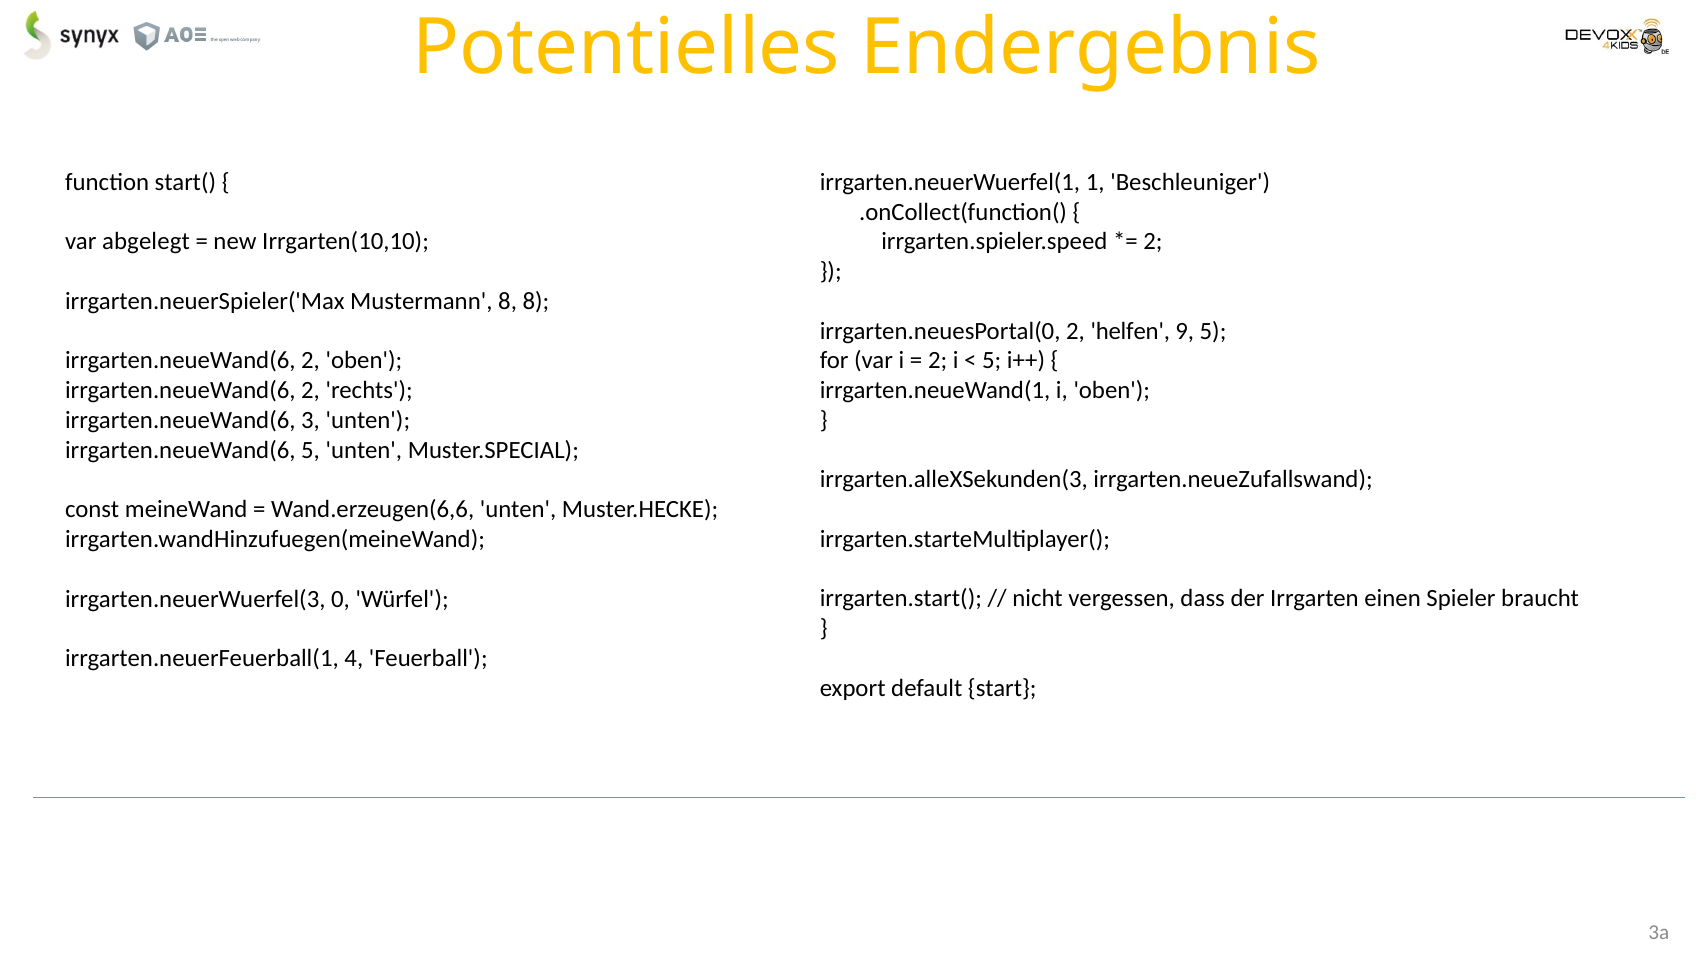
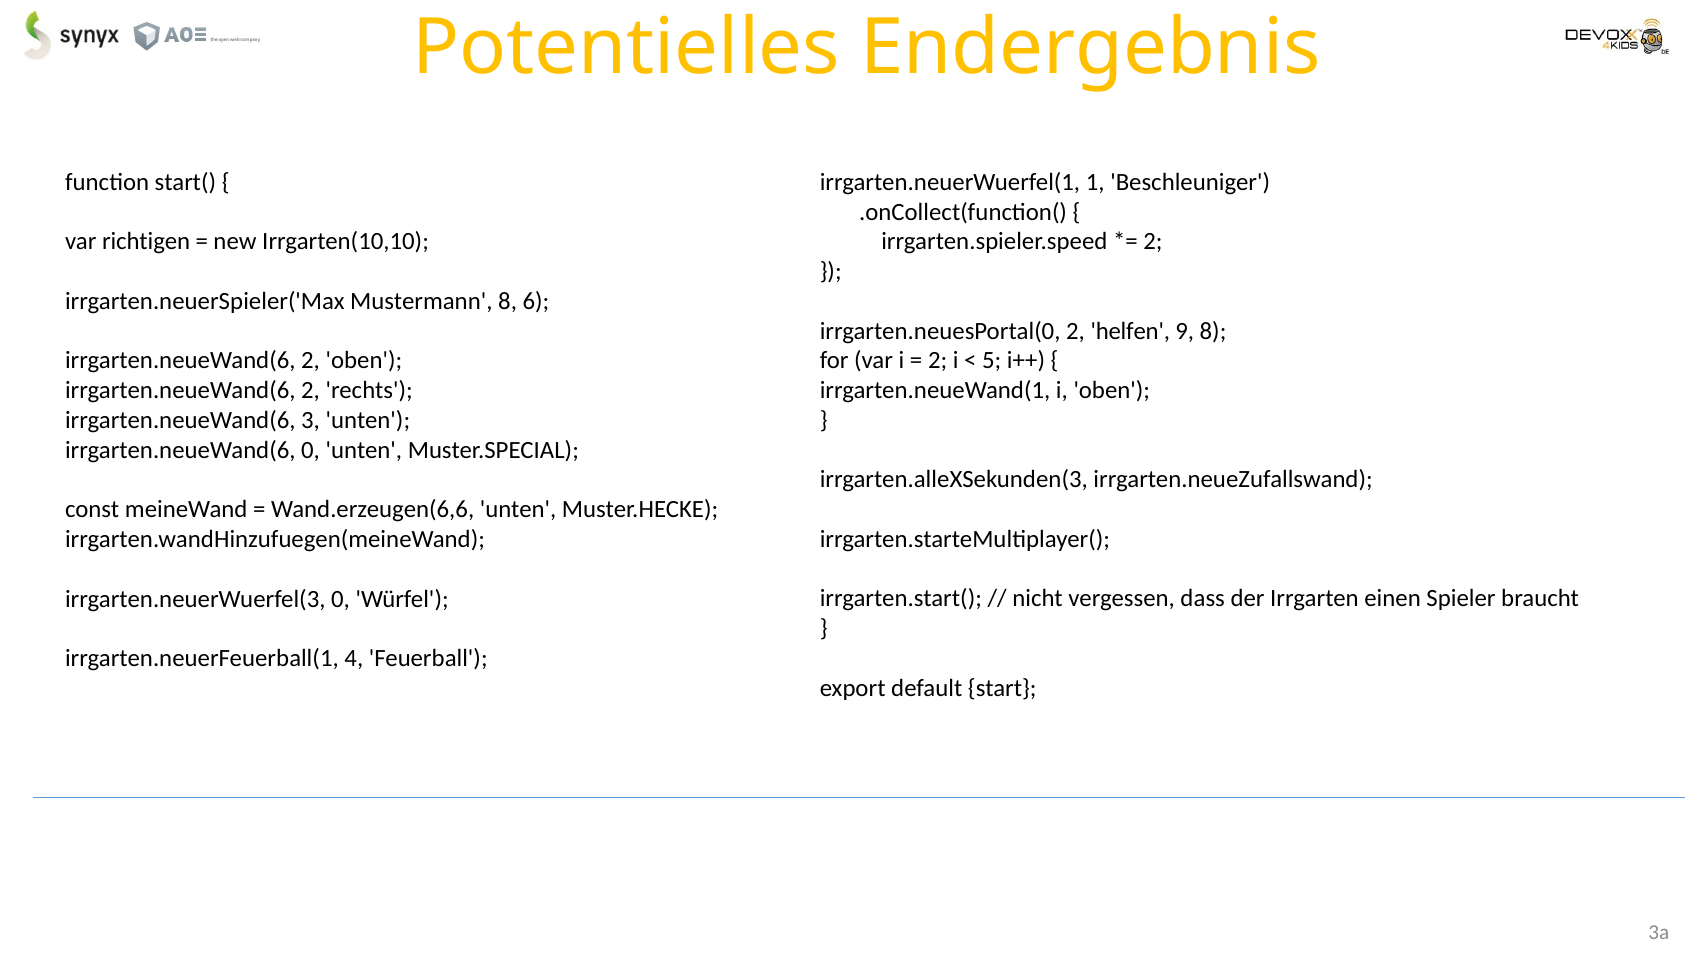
abgelegt: abgelegt -> richtigen (146, 242)
8 8: 8 -> 6 (536, 301)
9 5: 5 -> 8 (1213, 331)
irrgarten.neueWand(6 5: 5 -> 0 (311, 450)
